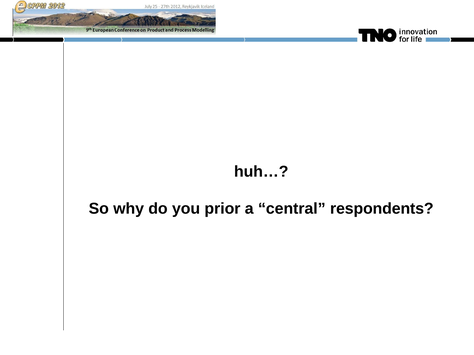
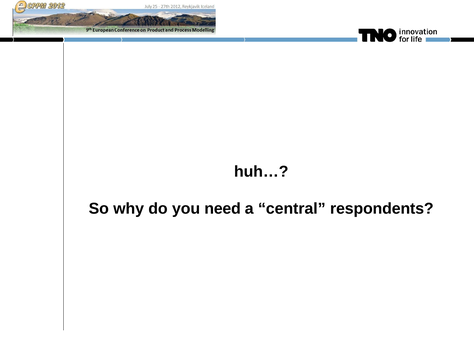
prior: prior -> need (223, 209)
